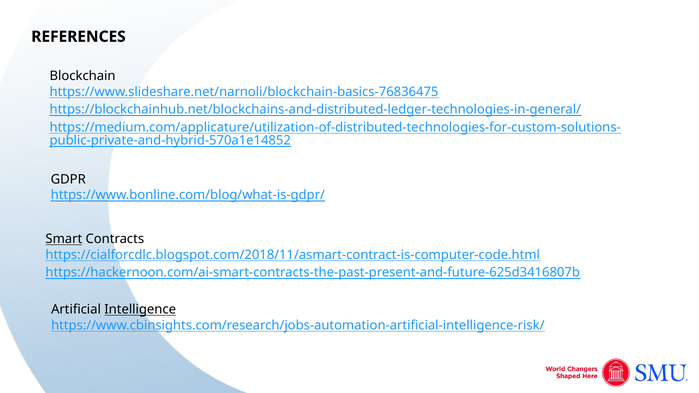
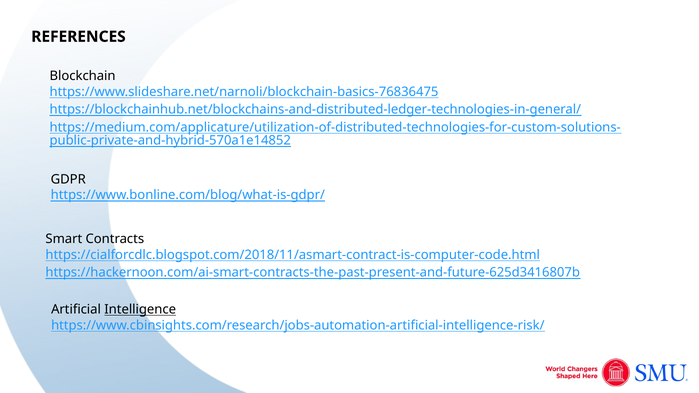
Smart underline: present -> none (64, 239)
